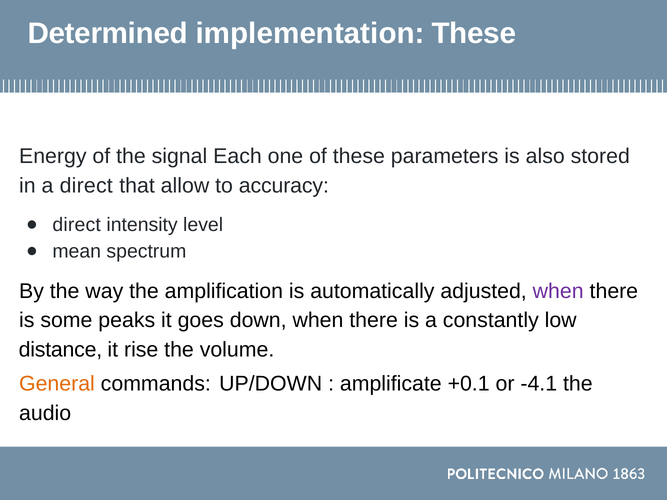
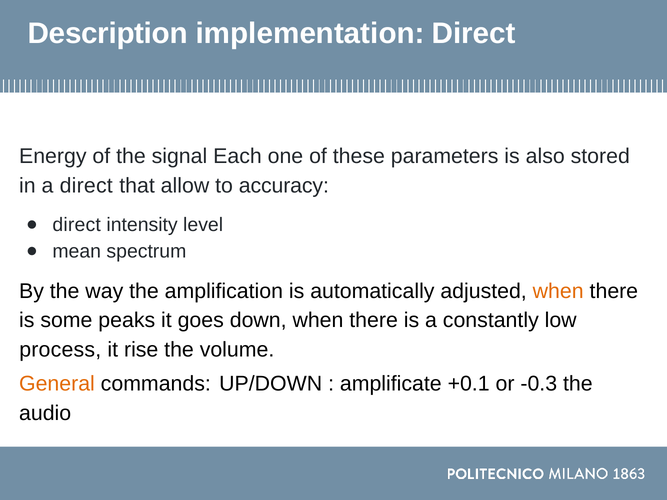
Determined: Determined -> Description (108, 33)
implementation These: These -> Direct (474, 33)
when colour: purple -> orange (558, 291)
distance: distance -> process (60, 350)
-4.1: -4.1 -> -0.3 (539, 384)
